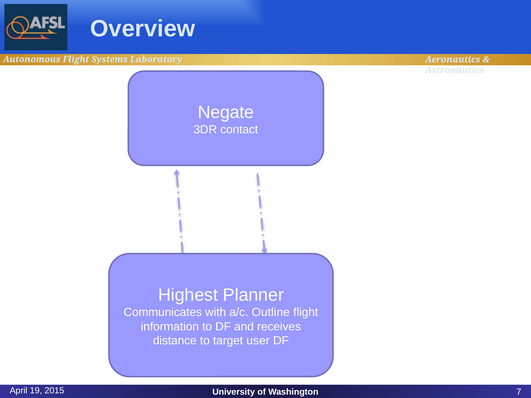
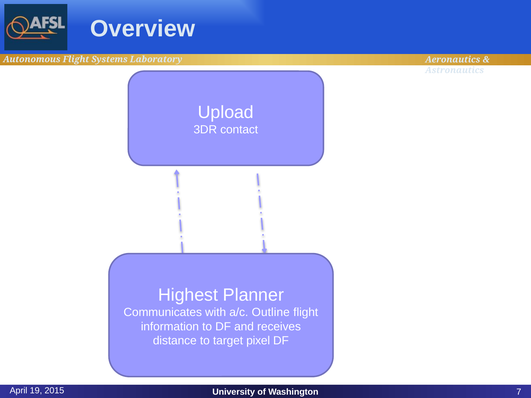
Negate: Negate -> Upload (226, 113)
user: user -> pixel (258, 341)
